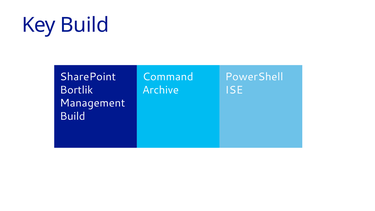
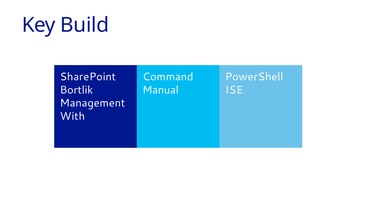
Archive: Archive -> Manual (161, 90)
Build: Build -> With (72, 116)
